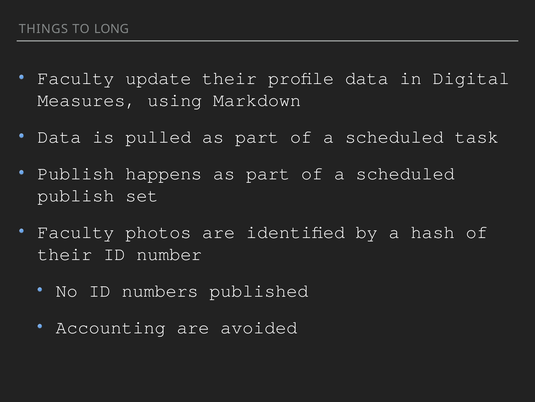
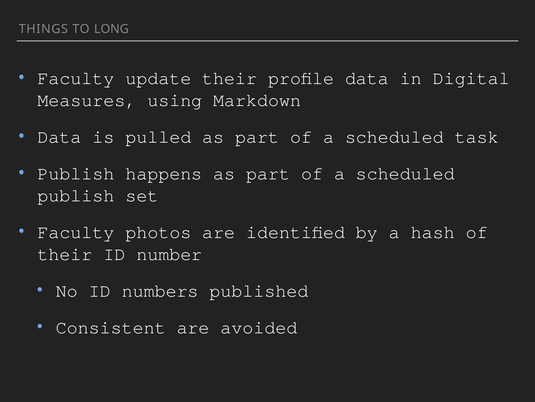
Accounting: Accounting -> Consistent (111, 327)
